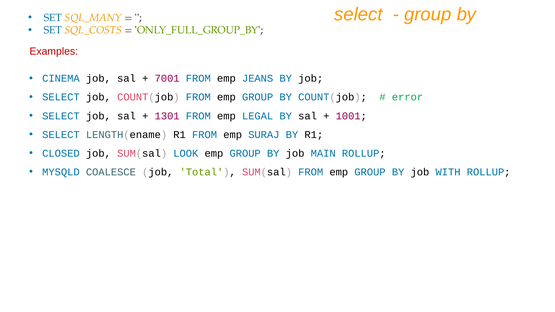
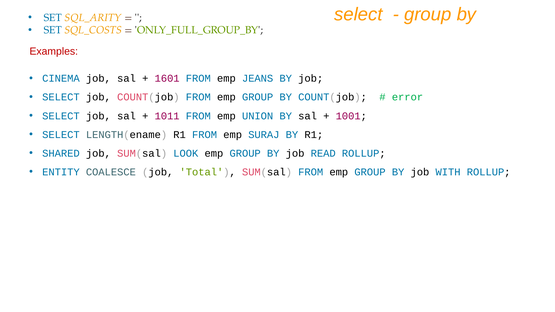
SQL_MANY: SQL_MANY -> SQL_ARITY (93, 18)
7001: 7001 -> 1601 (167, 79)
1301: 1301 -> 1011 (167, 116)
LEGAL: LEGAL -> UNION (258, 116)
CLOSED: CLOSED -> SHARED (61, 153)
MAIN: MAIN -> READ (323, 153)
MYSQLD: MYSQLD -> ENTITY (61, 172)
